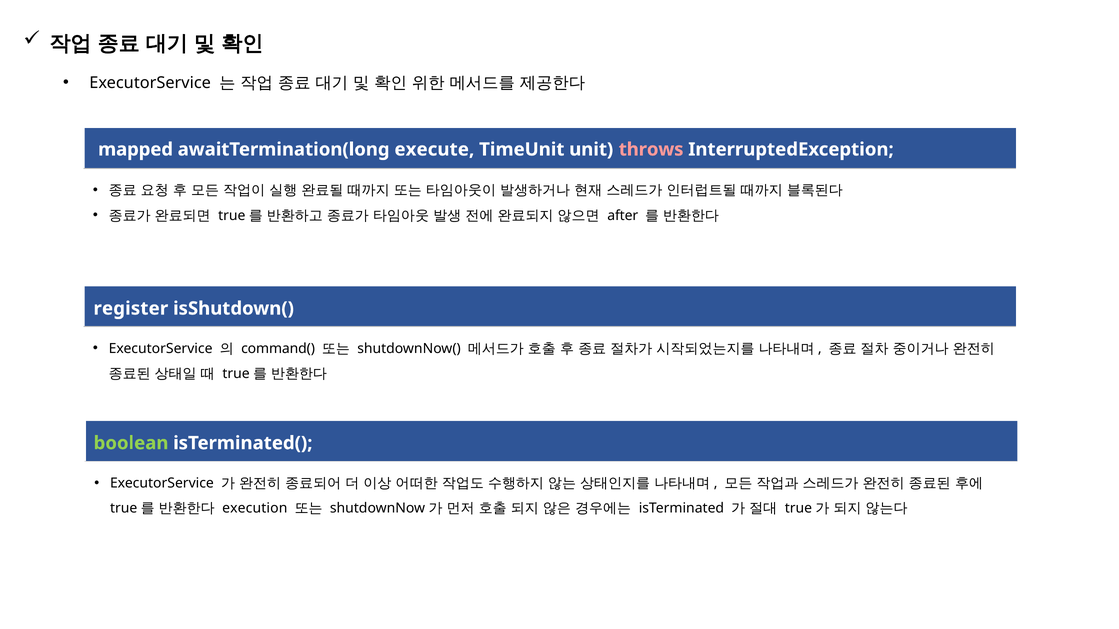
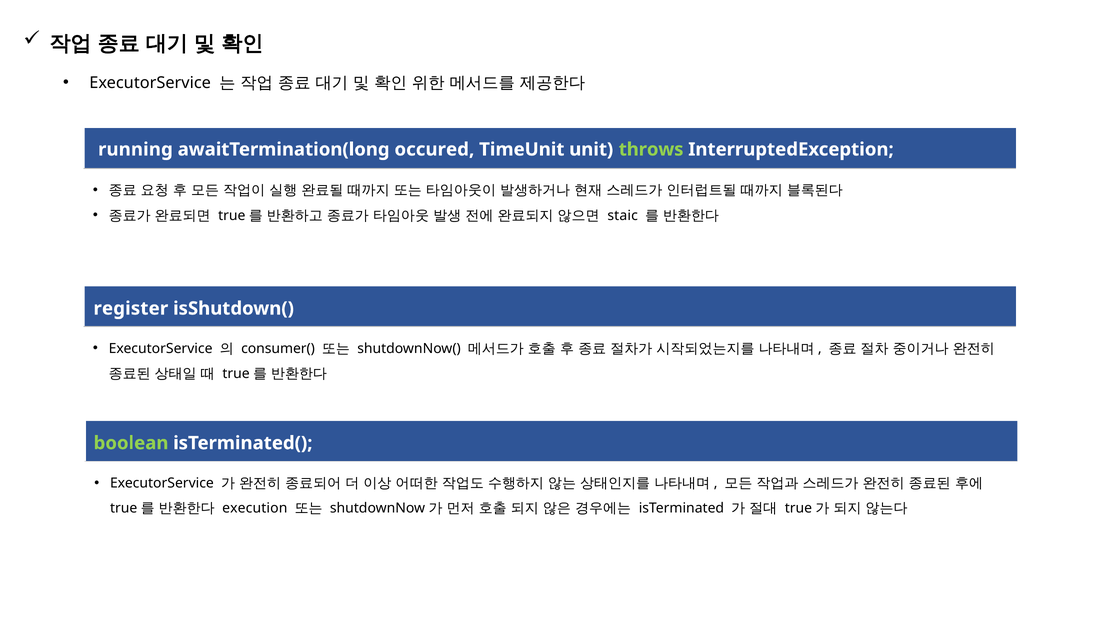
mapped: mapped -> running (135, 150)
execute: execute -> occured (434, 150)
throws colour: pink -> light green (651, 150)
after: after -> staic (623, 216)
command(: command( -> consumer( (278, 349)
